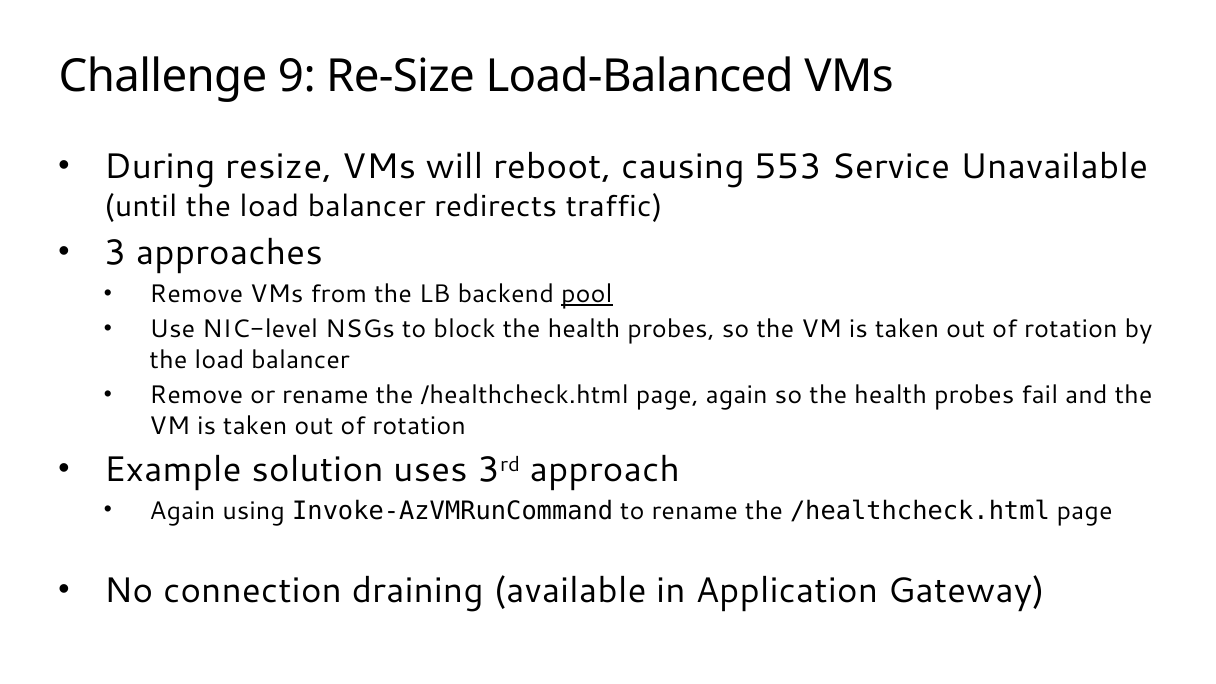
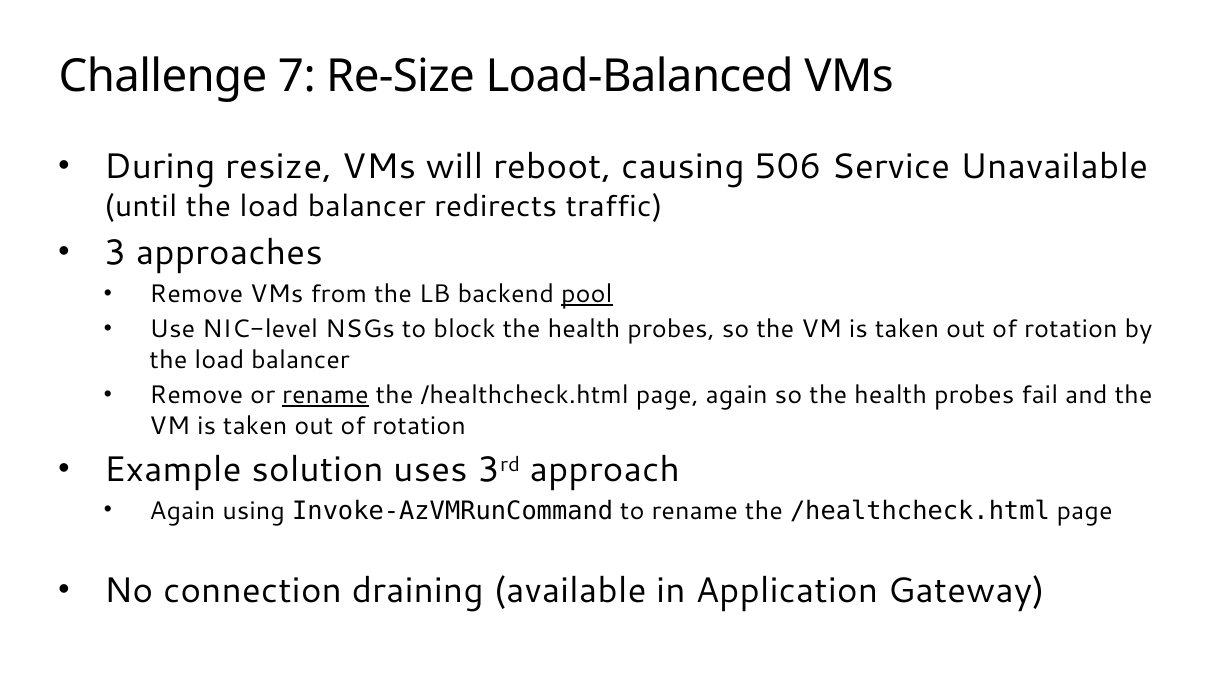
9: 9 -> 7 (297, 76)
553: 553 -> 506 (788, 167)
rename underline: none -> present (325, 395)
